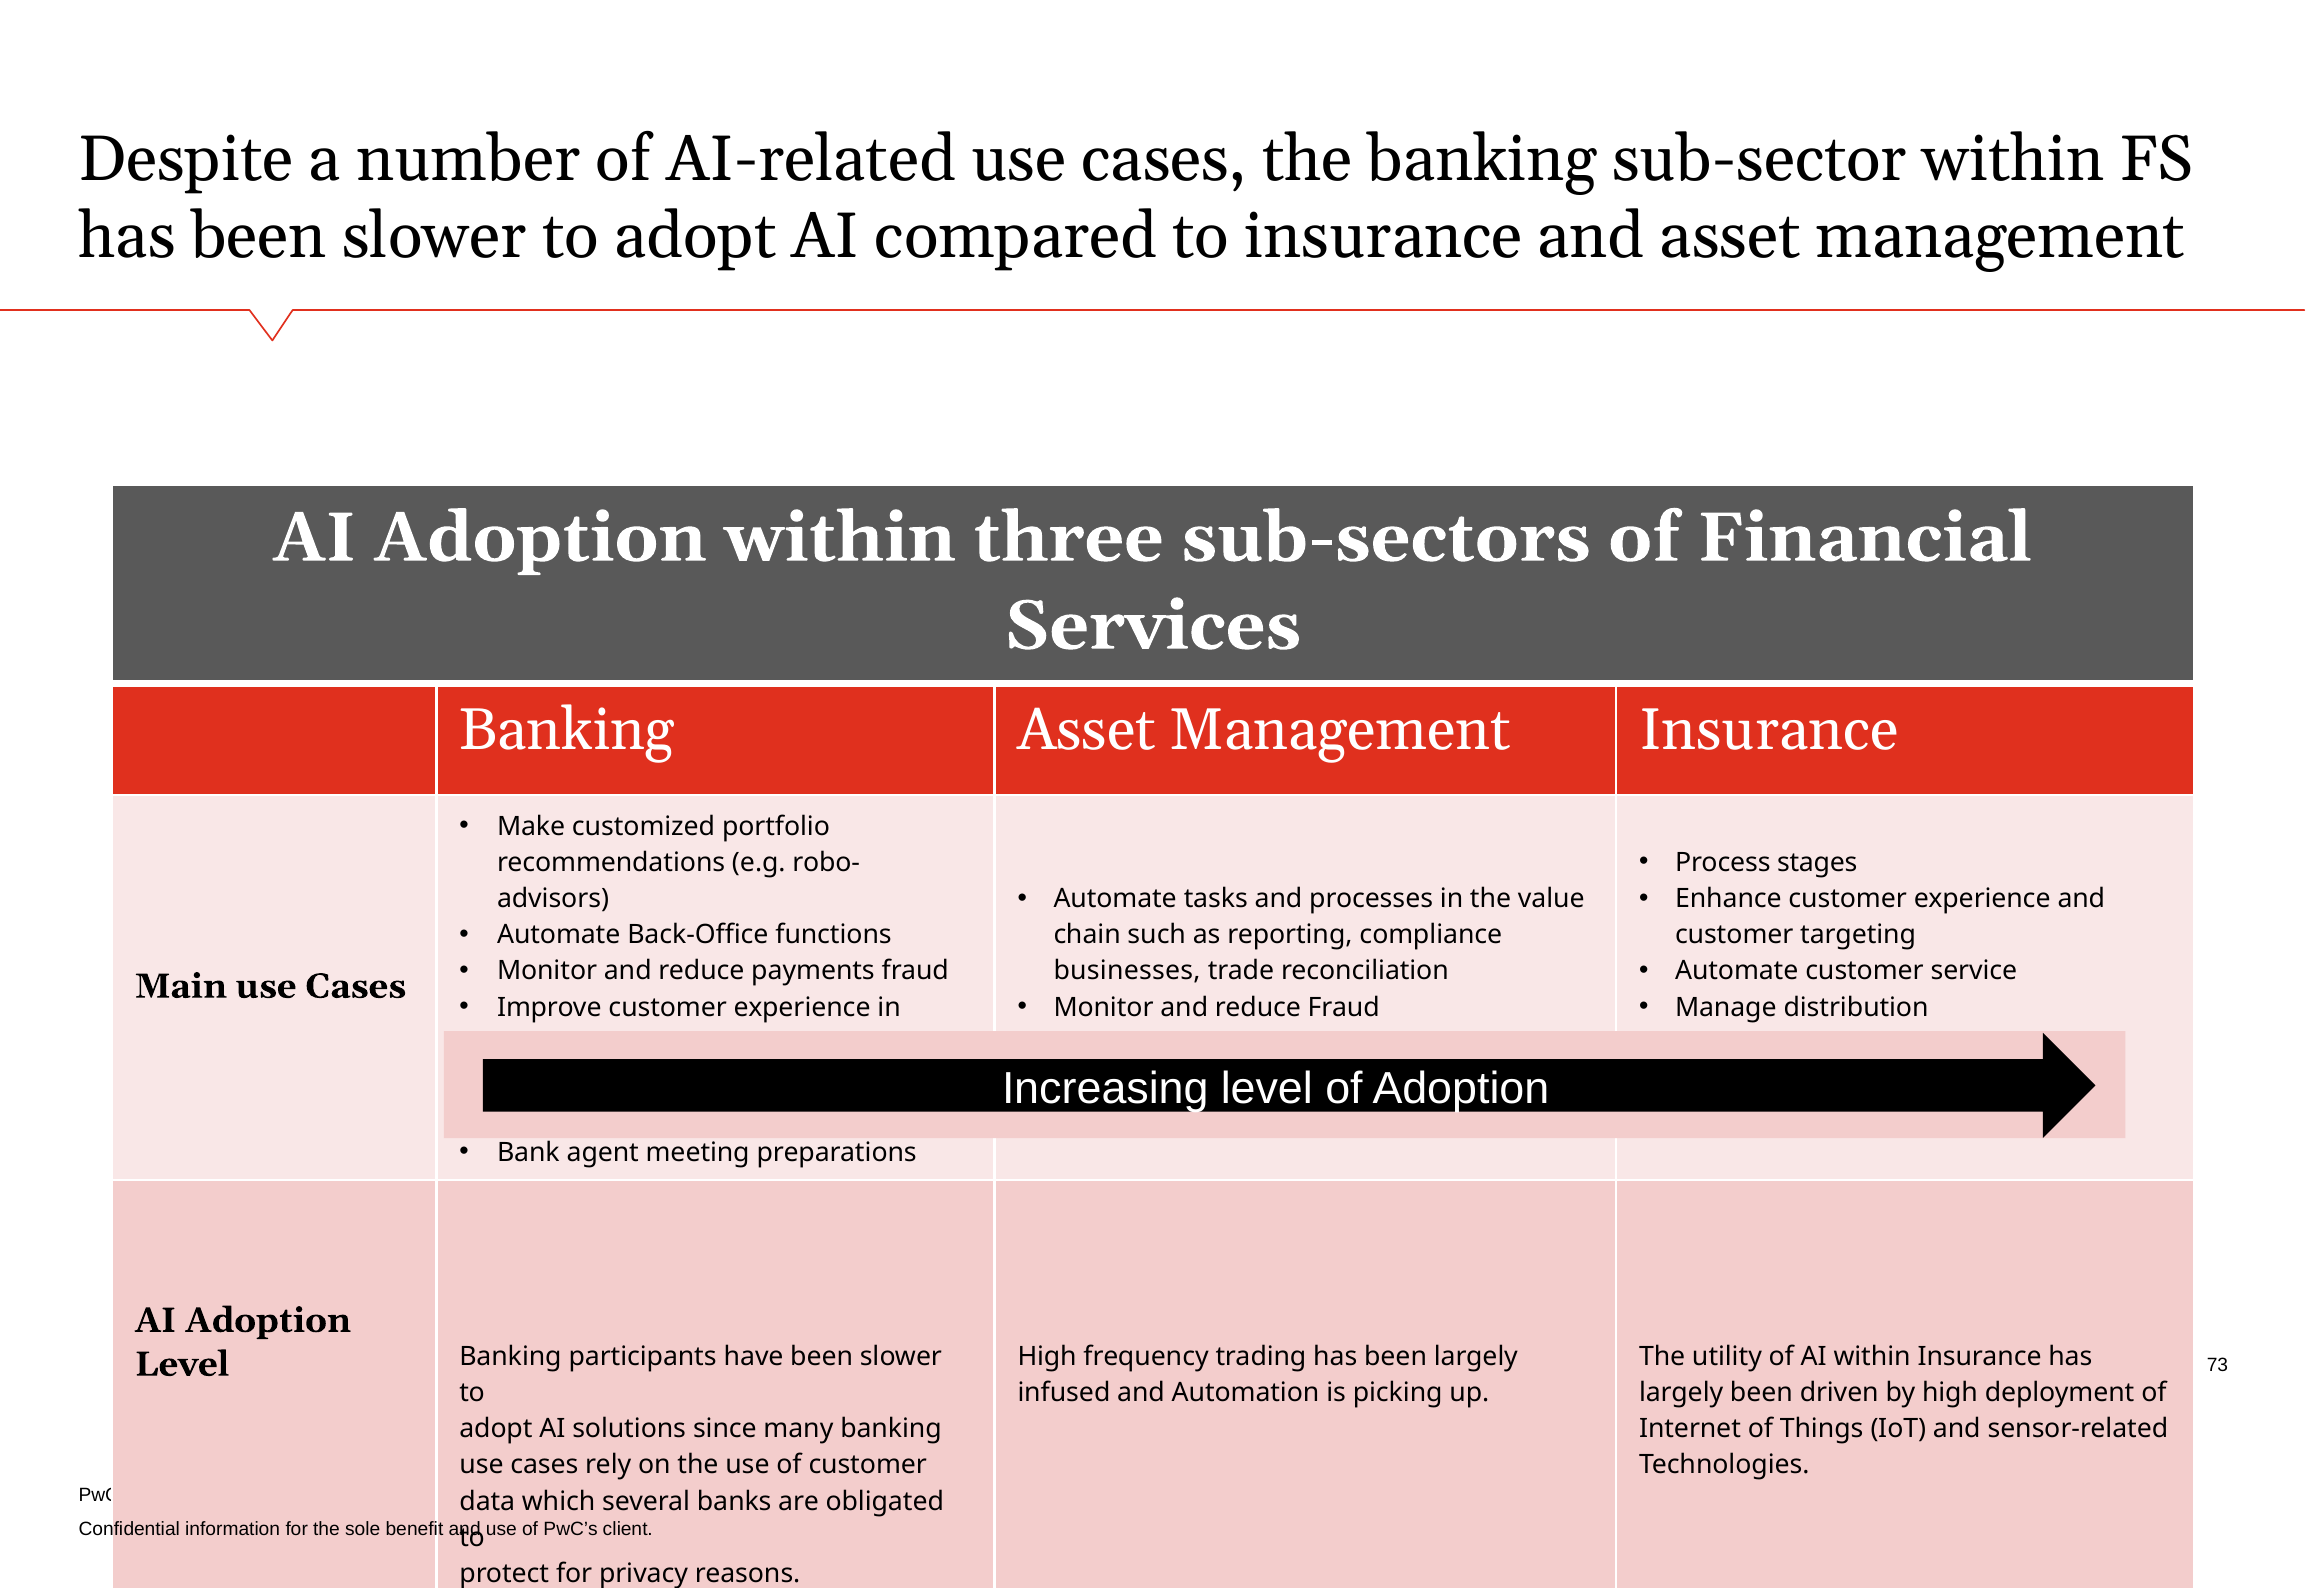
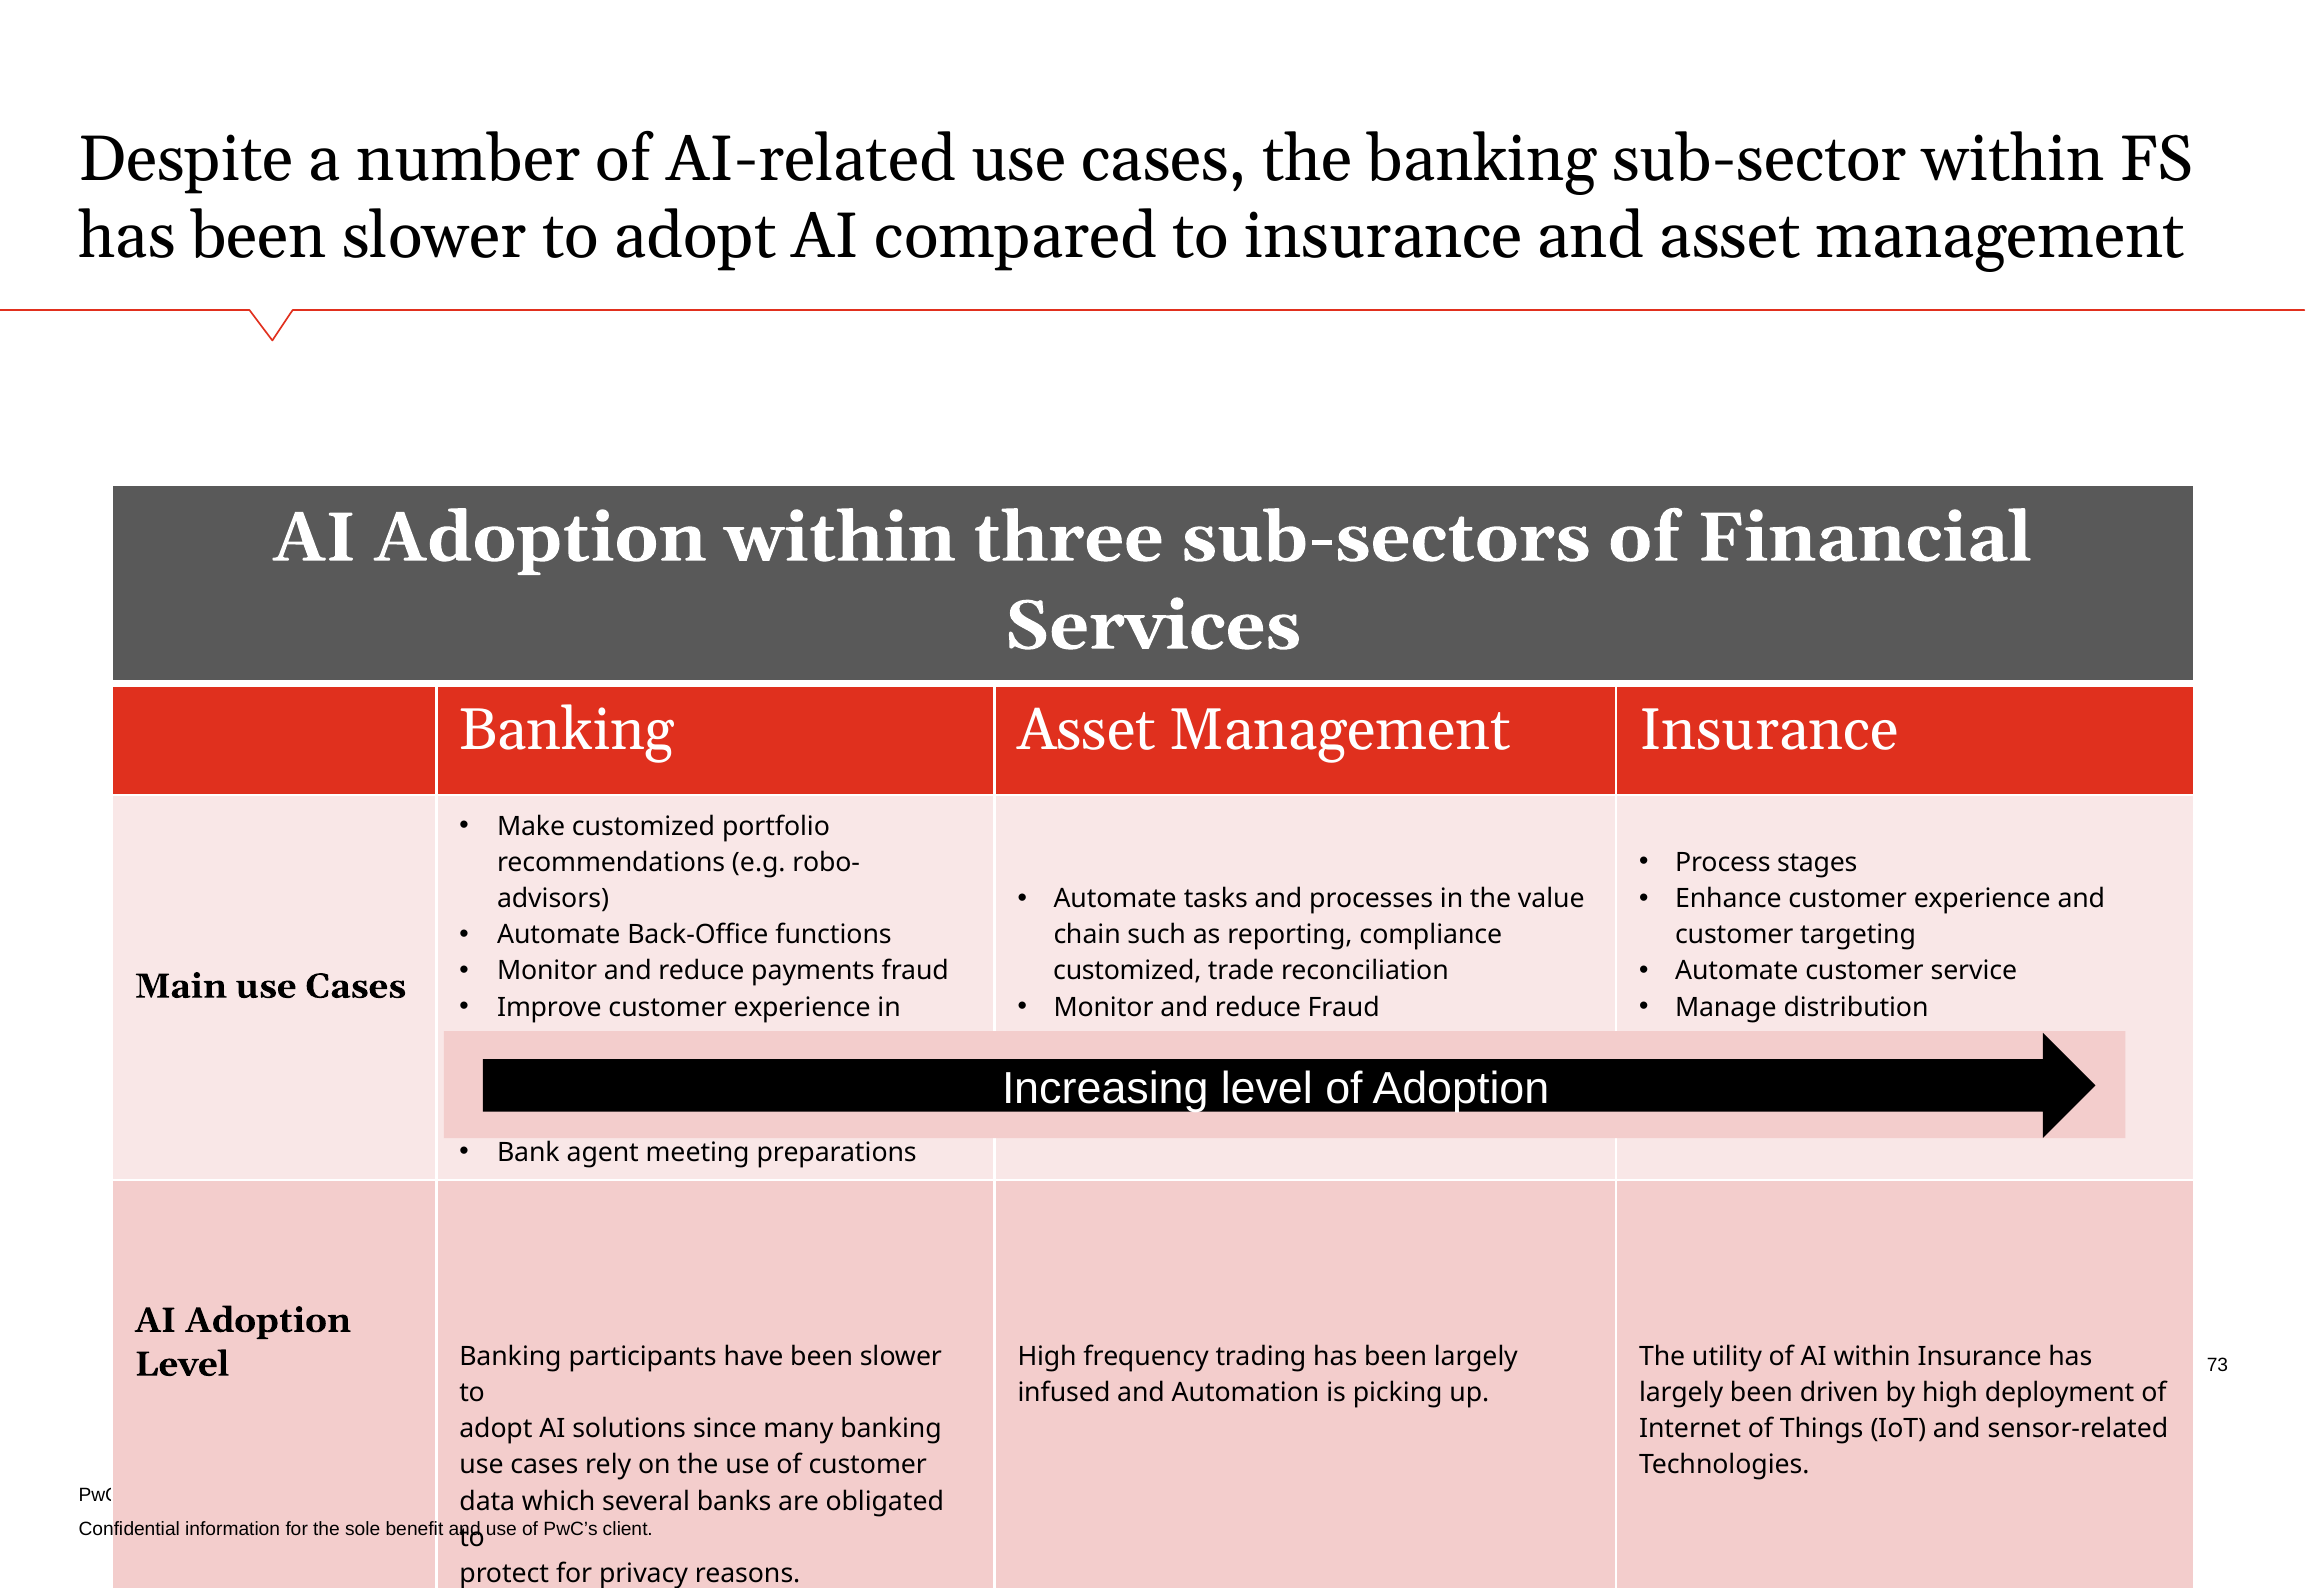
businesses: businesses -> customized (1127, 971)
